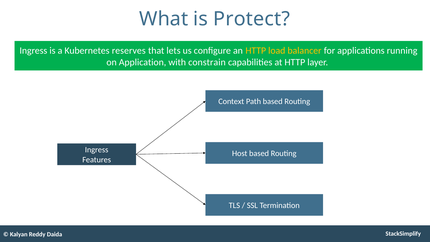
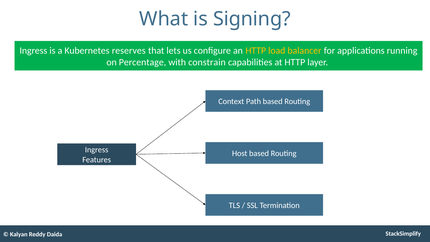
Protect: Protect -> Signing (252, 19)
Application: Application -> Percentage (143, 62)
